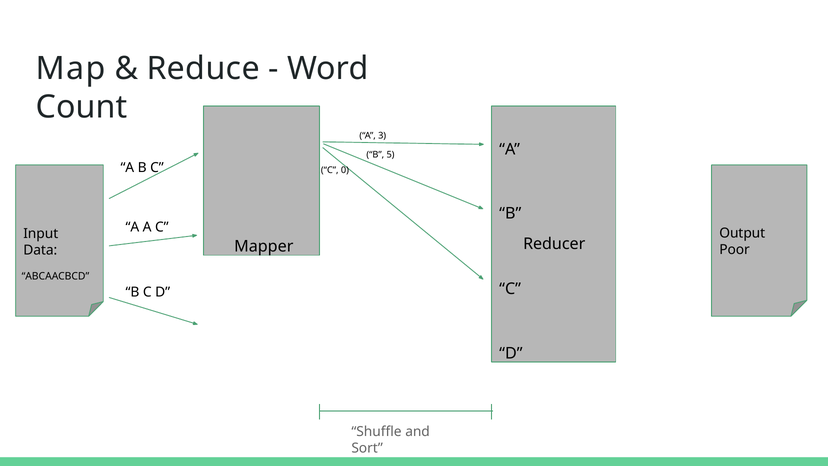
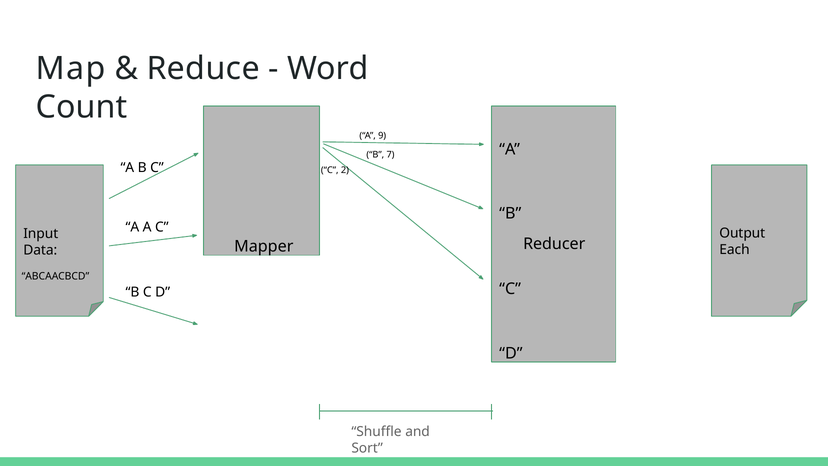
3: 3 -> 9 (382, 136)
5: 5 -> 7 (391, 154)
0: 0 -> 2 (345, 170)
Poor: Poor -> Each (735, 250)
